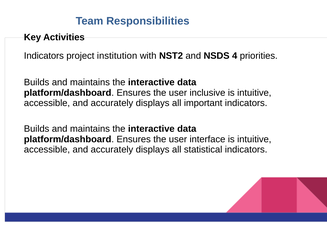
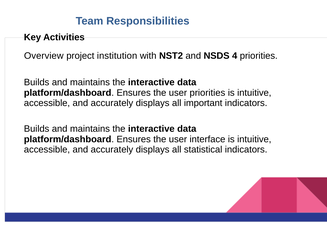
Indicators: Indicators -> Overview (44, 56)
user inclusive: inclusive -> priorities (207, 93)
